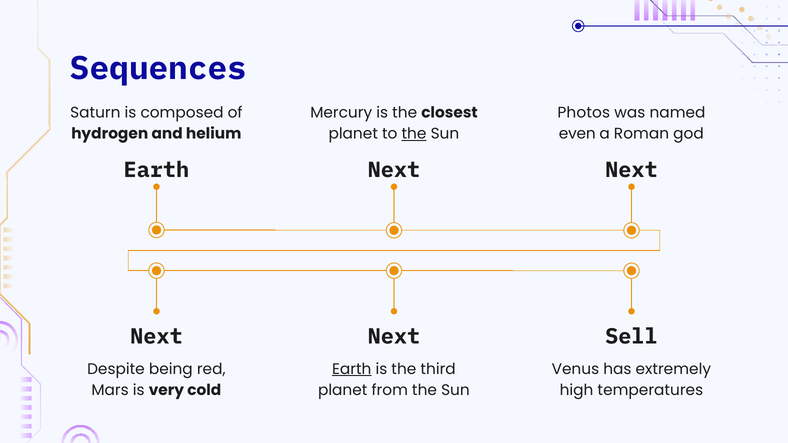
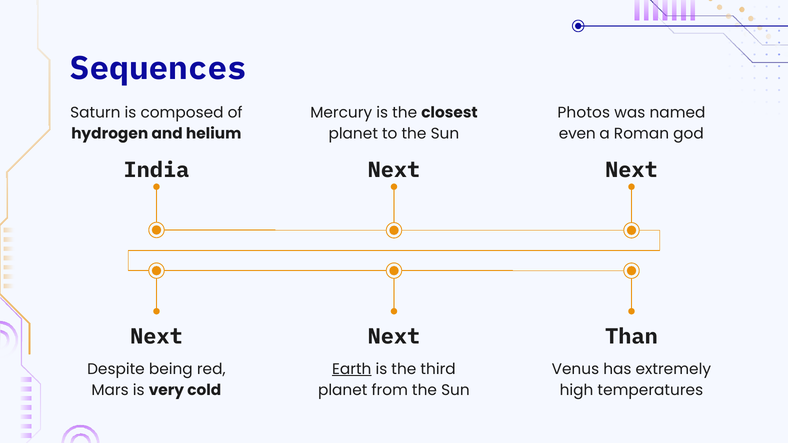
the underline: present -> none (414, 134)
Earth: Earth -> India (156, 170)
Sell: Sell -> Than (631, 337)
